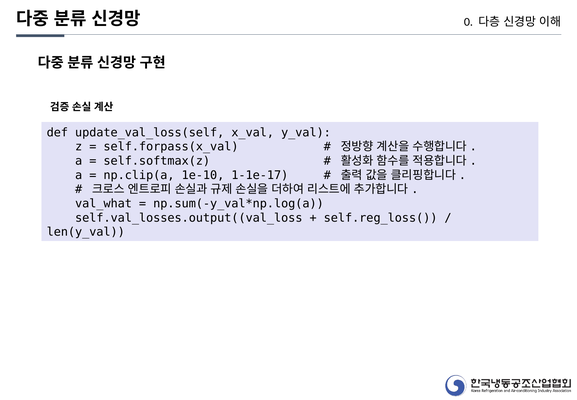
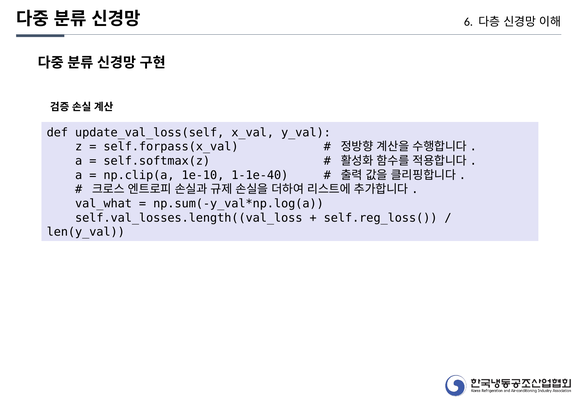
0: 0 -> 6 (468, 22)
1-1e-17: 1-1e-17 -> 1-1e-40 (260, 175)
self.val_losses.output((val_loss: self.val_losses.output((val_loss -> self.val_losses.length((val_loss (189, 218)
